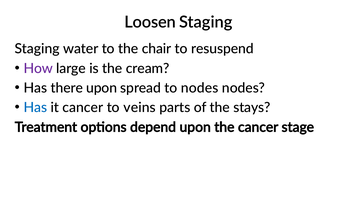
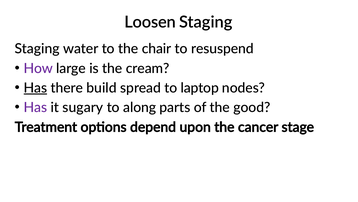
Has underline: none -> present (35, 88)
there upon: upon -> build (102, 88)
to nodes: nodes -> laptop (200, 88)
Has colour: blue -> purple (35, 107)
it cancer: cancer -> sugary (83, 107)
veins: veins -> along (140, 107)
stays: stays -> good (252, 107)
